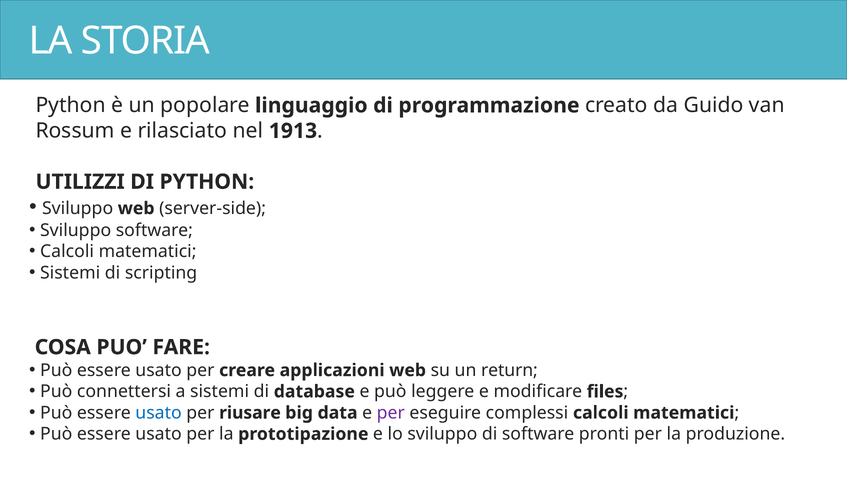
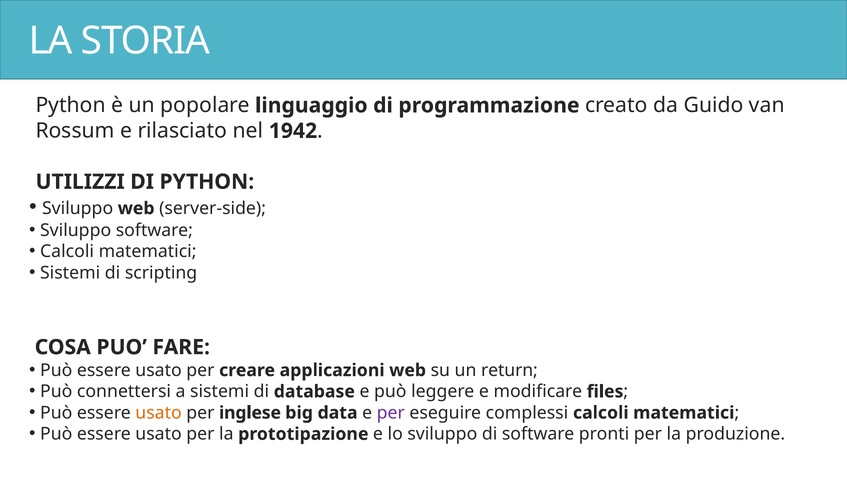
1913: 1913 -> 1942 (293, 131)
usato colour: blue -> orange (159, 412)
riusare: riusare -> inglese (250, 412)
